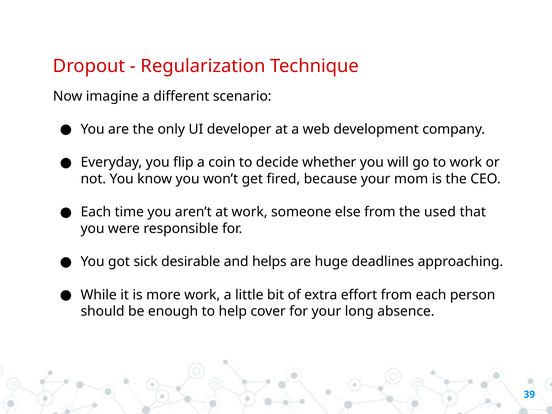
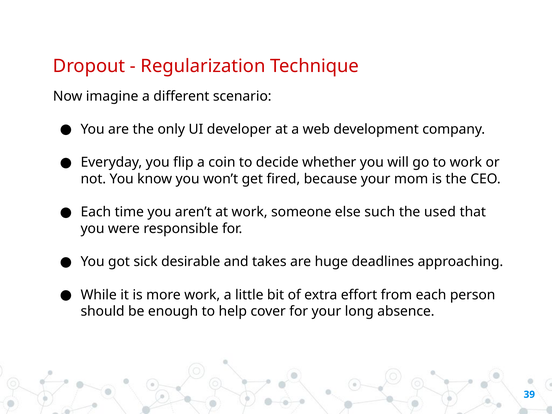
else from: from -> such (380, 212)
helps: helps -> takes (269, 262)
